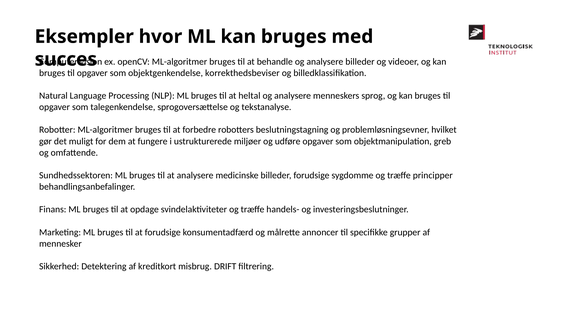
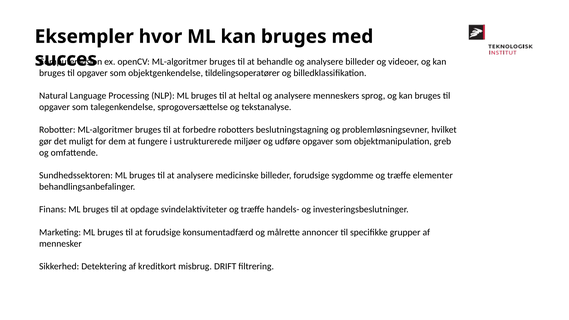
korrekthedsbeviser: korrekthedsbeviser -> tildelingsoperatører (242, 73)
principper: principper -> elementer (433, 175)
